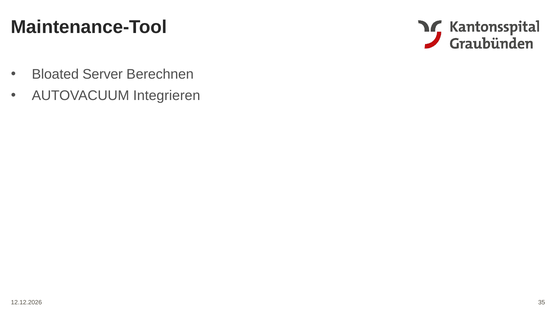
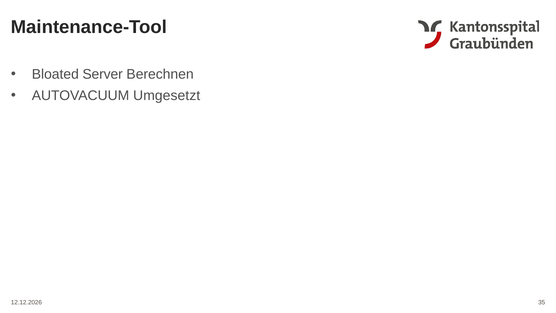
Integrieren: Integrieren -> Umgesetzt (167, 95)
